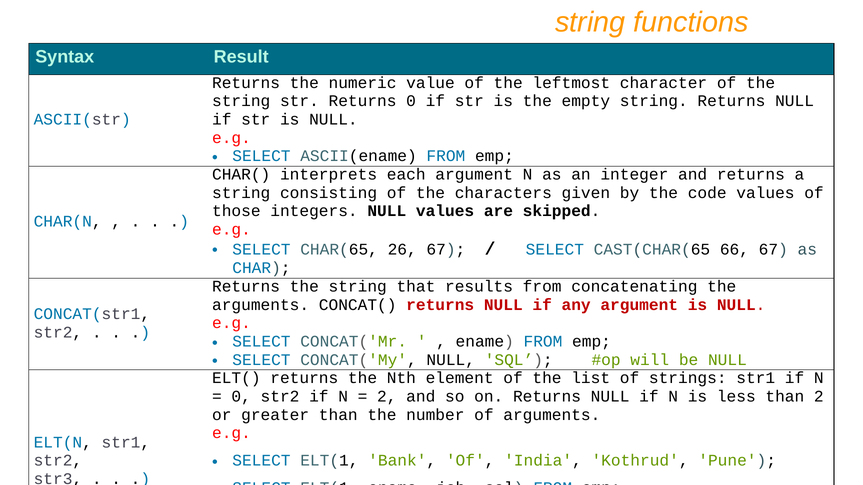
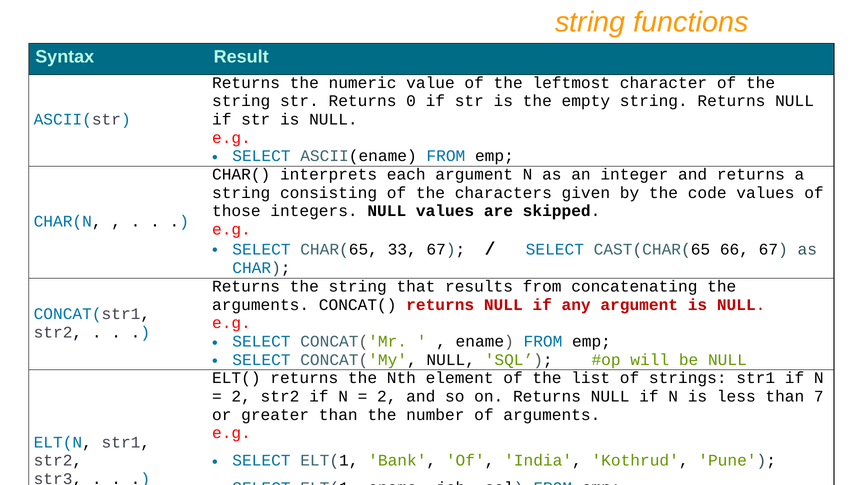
26: 26 -> 33 (402, 249)
0: 0 -> 2 (241, 397)
than 2: 2 -> 7 (819, 397)
